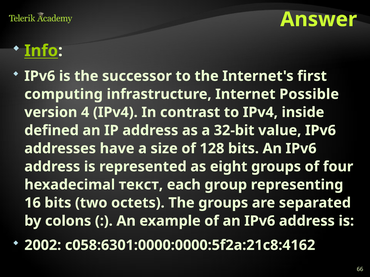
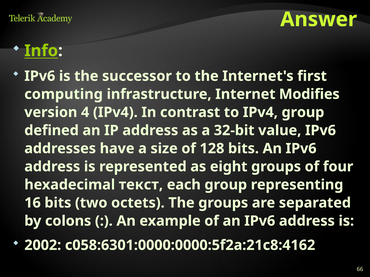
Possible: Possible -> Modifies (309, 94)
IPv4 inside: inside -> group (303, 112)
